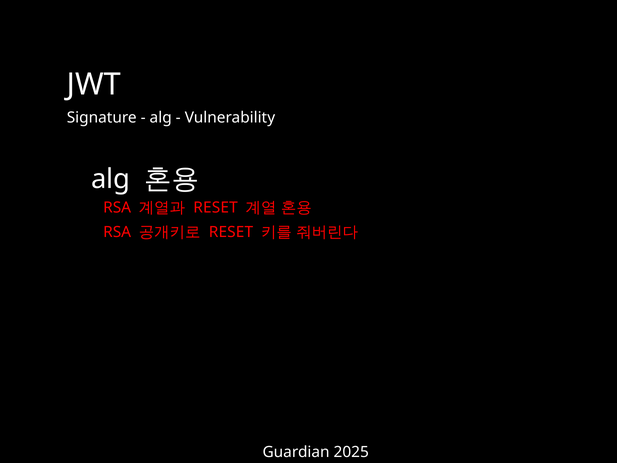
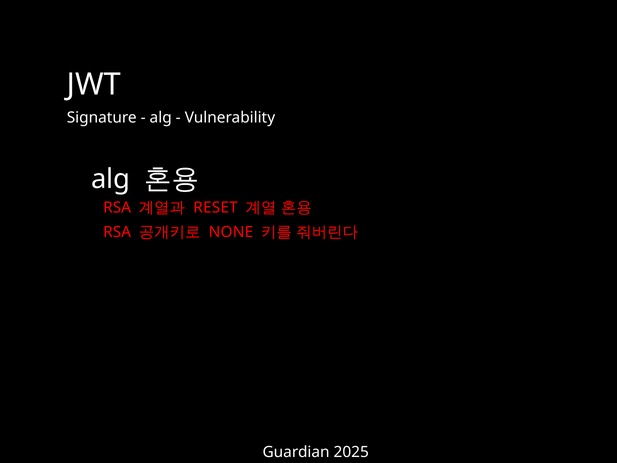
RESET: RESET -> NONE (231, 232)
